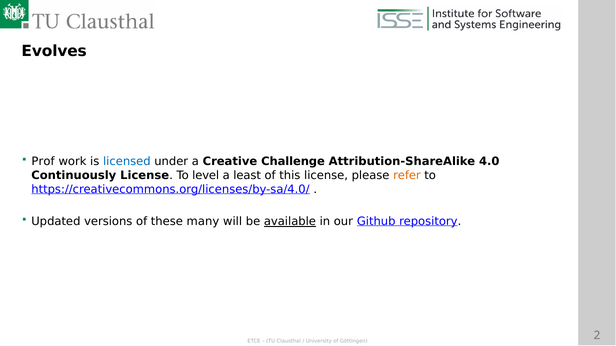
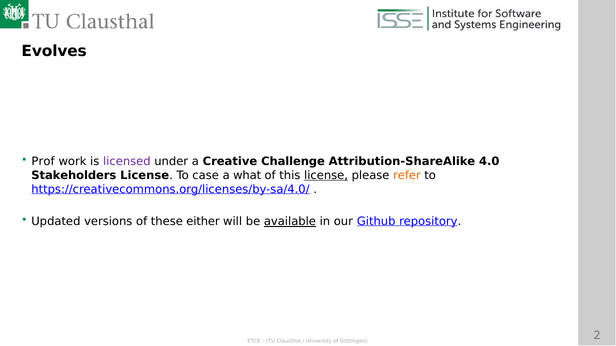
licensed colour: blue -> purple (127, 162)
Continuously: Continuously -> Stakeholders (74, 176)
level: level -> case (206, 176)
least: least -> what (247, 176)
license underline: none -> present (326, 176)
many: many -> either (203, 222)
